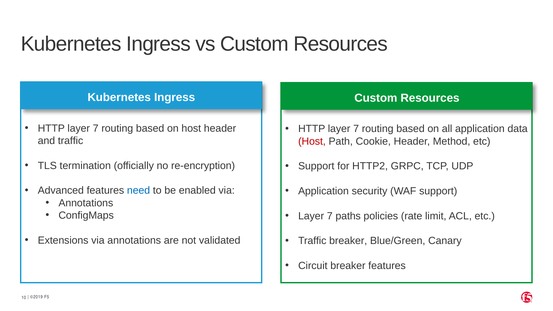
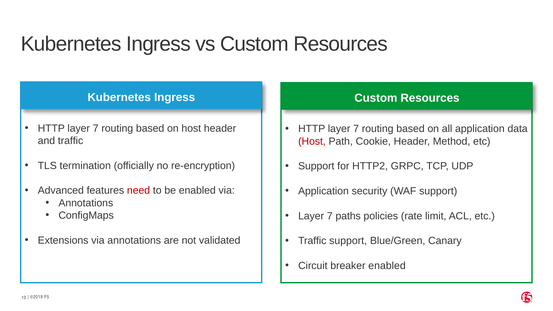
need colour: blue -> red (139, 191)
Traffic breaker: breaker -> support (348, 241)
breaker features: features -> enabled (387, 266)
